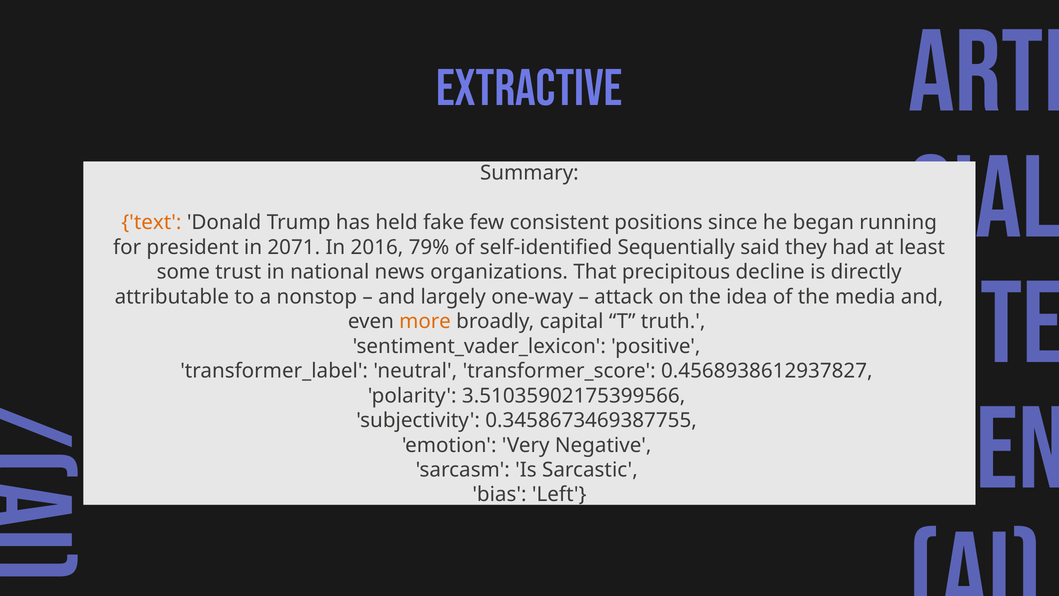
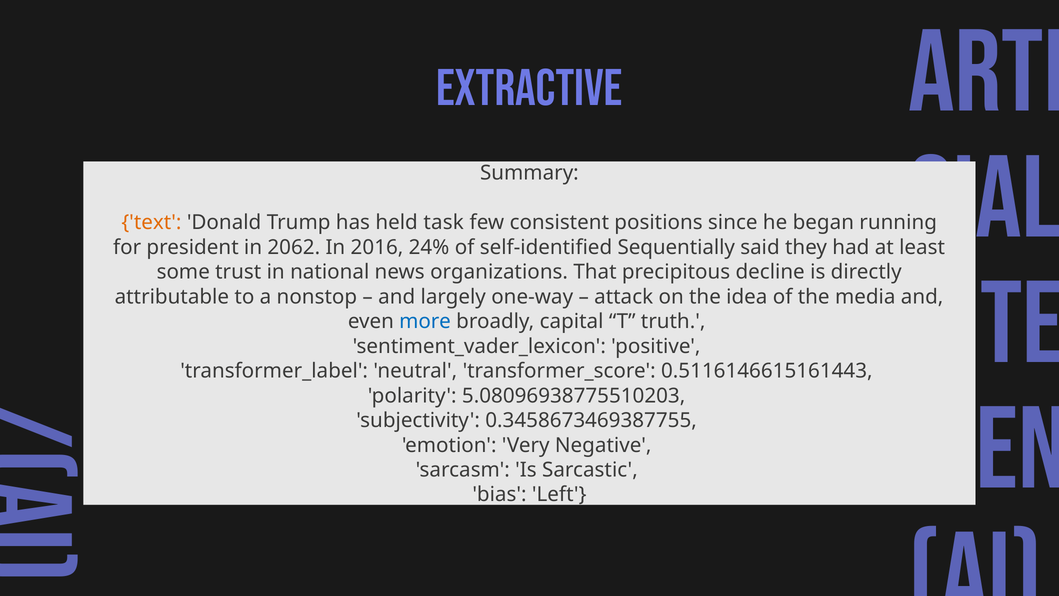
fake: fake -> task (444, 222)
2071: 2071 -> 2062 (294, 247)
79%: 79% -> 24% (429, 247)
more colour: orange -> blue (425, 321)
0.4568938612937827: 0.4568938612937827 -> 0.5116146615161443 (767, 371)
3.51035902175399566: 3.51035902175399566 -> 5.08096938775510203 (574, 396)
